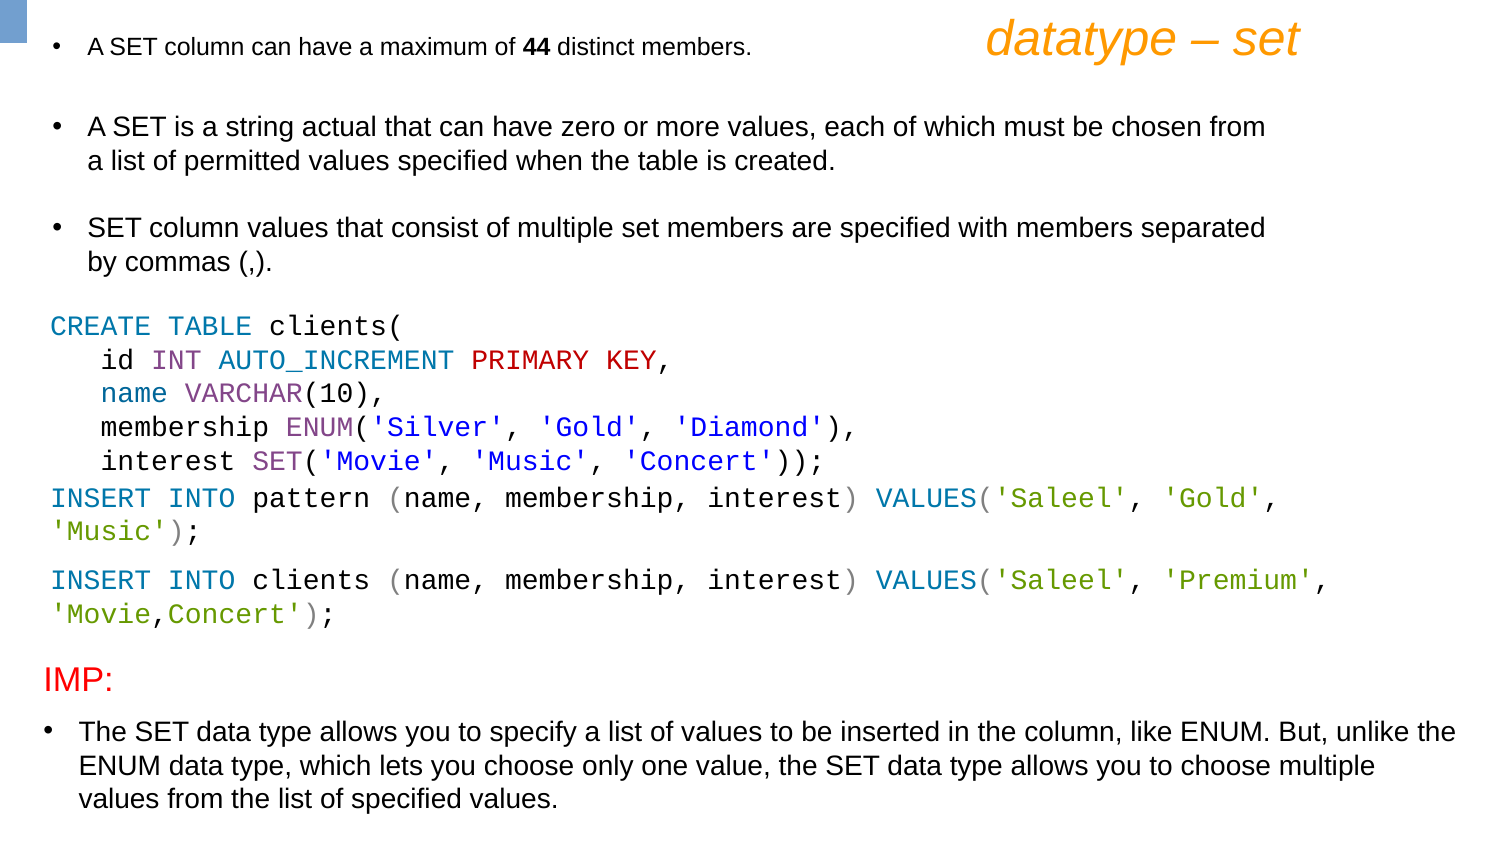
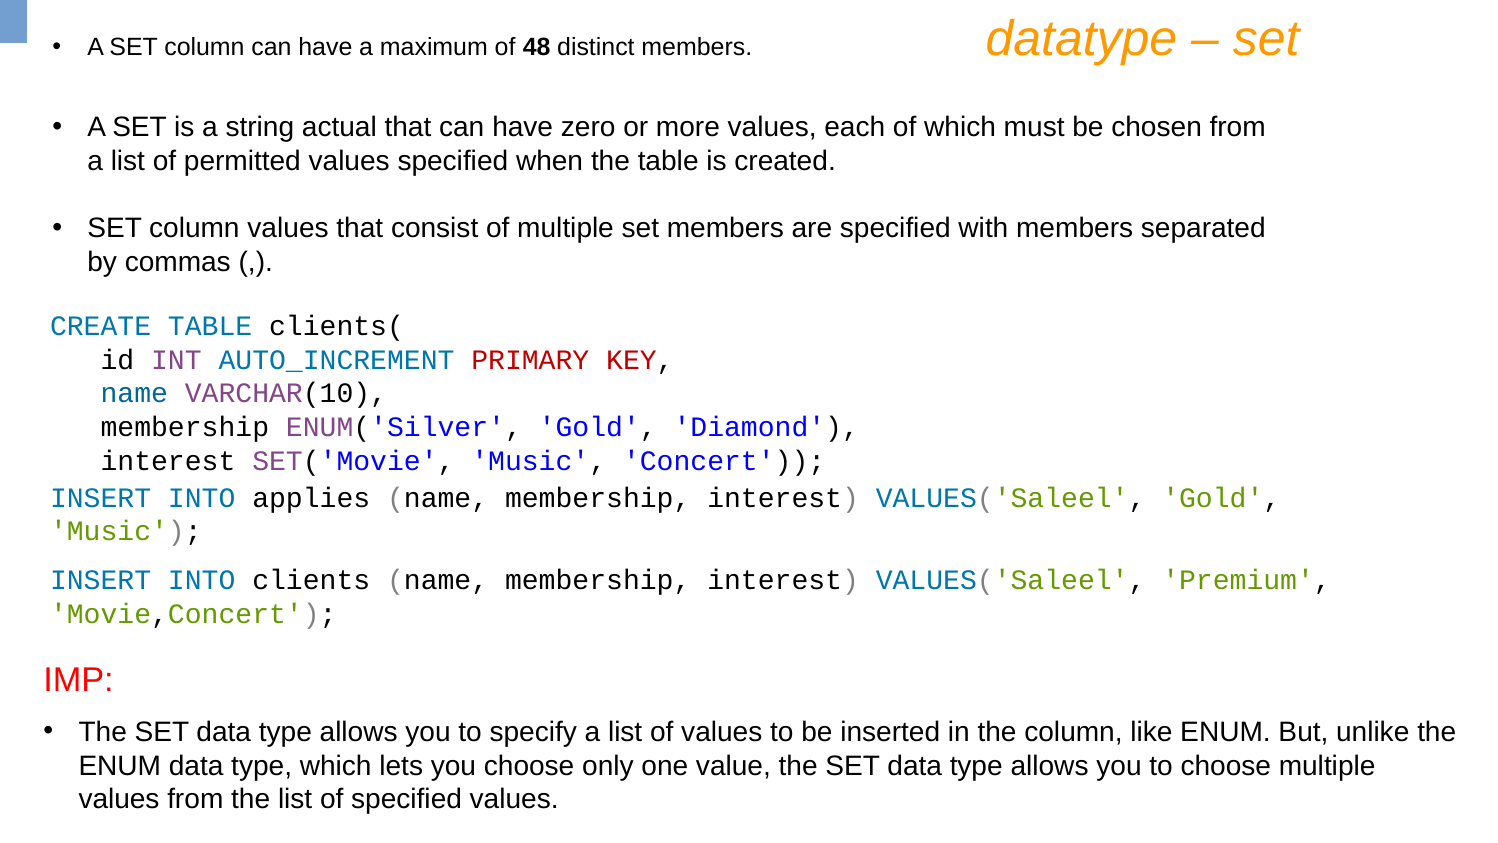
44: 44 -> 48 (537, 47)
pattern: pattern -> applies (311, 498)
